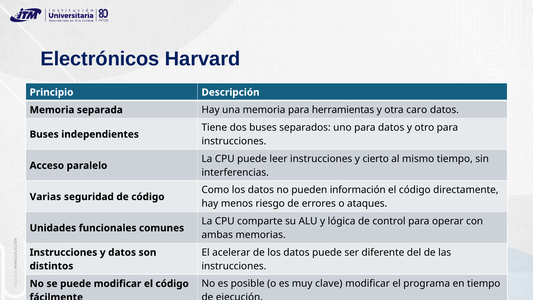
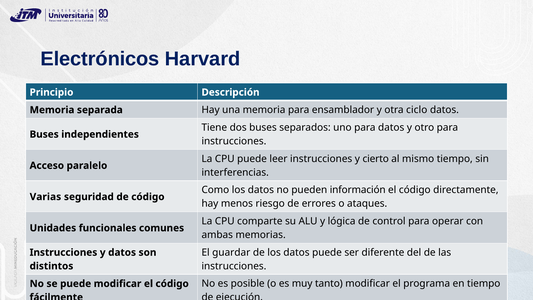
herramientas: herramientas -> ensamblador (343, 110)
caro: caro -> ciclo (417, 110)
acelerar: acelerar -> guardar (231, 252)
clave: clave -> tanto (329, 284)
